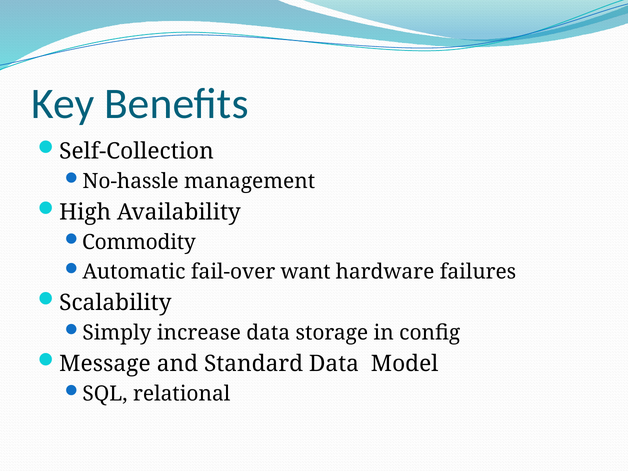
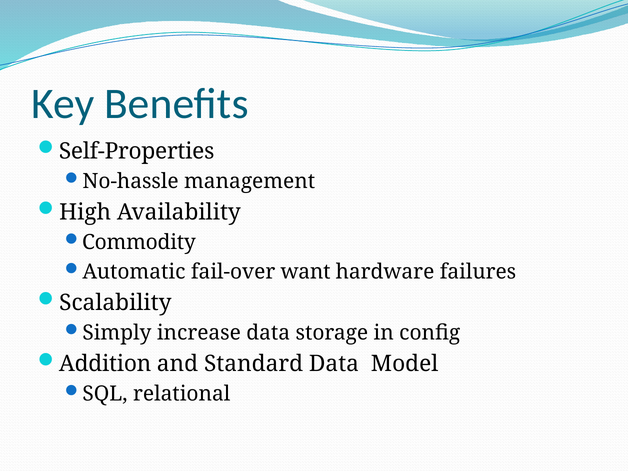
Self-Collection: Self-Collection -> Self-Properties (137, 151)
Message: Message -> Addition (105, 364)
